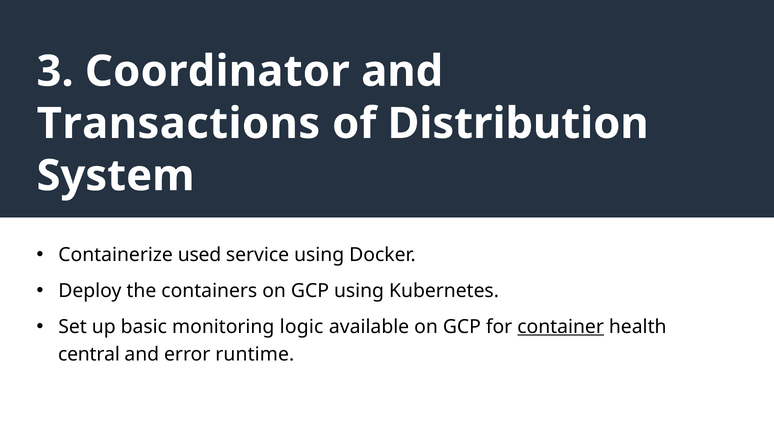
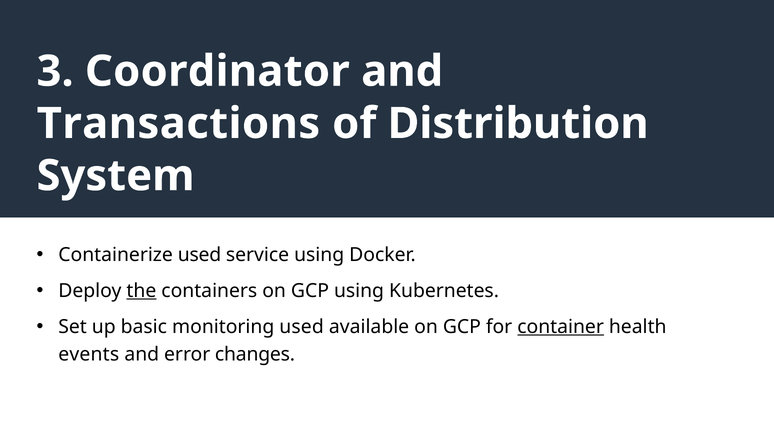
the underline: none -> present (141, 291)
monitoring logic: logic -> used (302, 327)
central: central -> events (89, 355)
runtime: runtime -> changes (255, 355)
